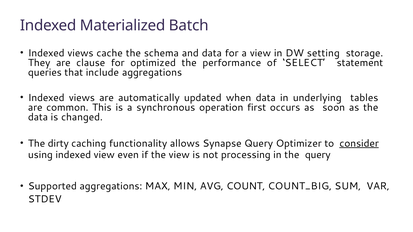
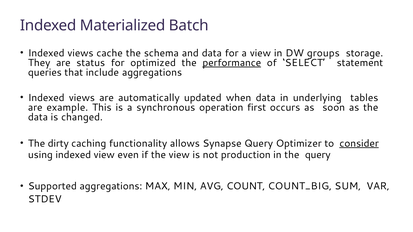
setting: setting -> groups (323, 53)
clause: clause -> status (91, 63)
performance underline: none -> present (232, 63)
common: common -> example (67, 108)
processing: processing -> production (246, 155)
